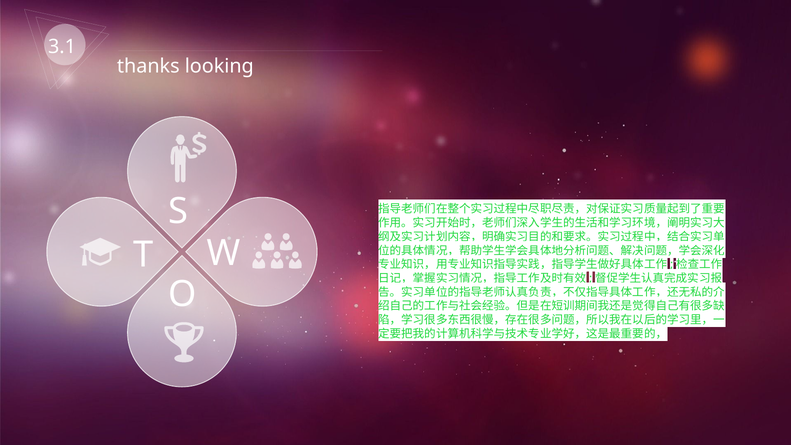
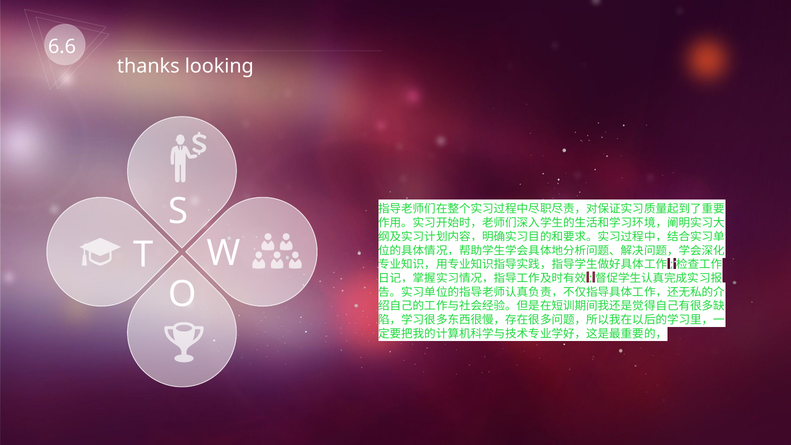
3.1: 3.1 -> 6.6 (62, 47)
